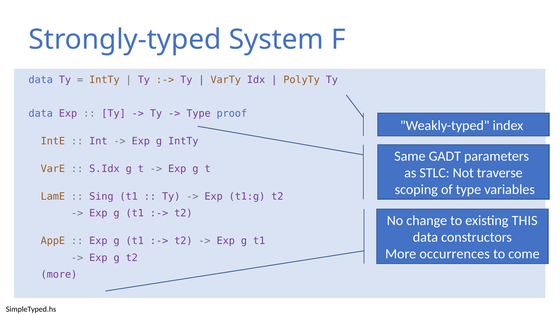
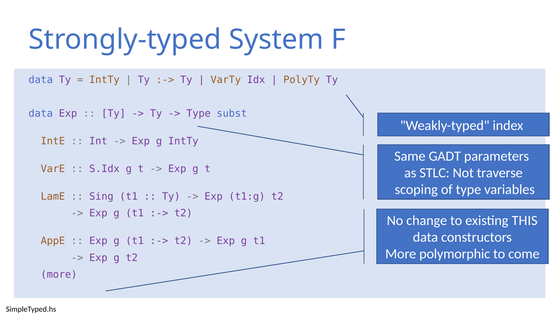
proof: proof -> subst (232, 113)
occurrences: occurrences -> polymorphic (455, 254)
